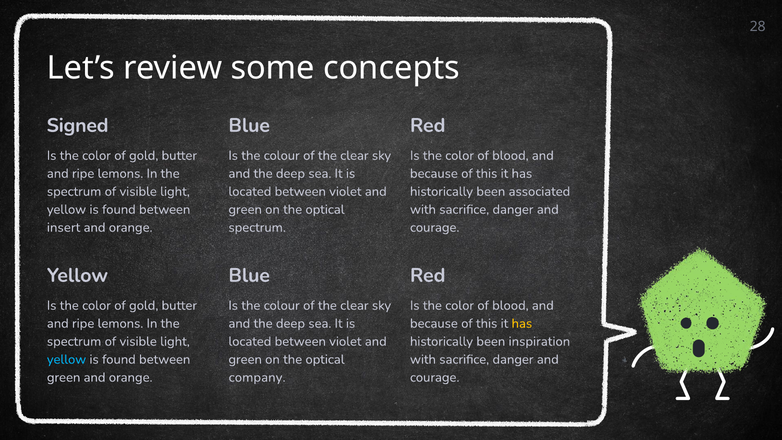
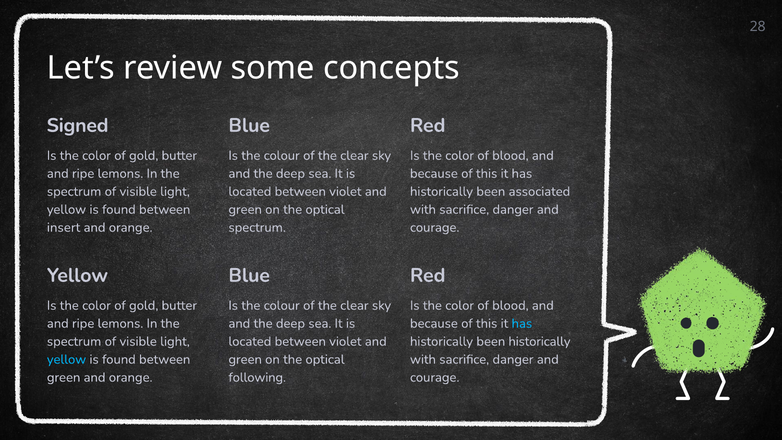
has colour: yellow -> light blue (522, 323)
been inspiration: inspiration -> historically (539, 341)
company: company -> following (257, 377)
